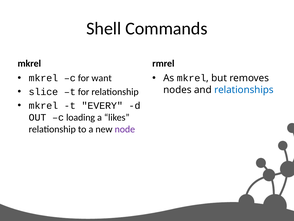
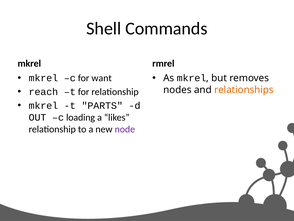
slice: slice -> reach (43, 92)
relationships colour: blue -> orange (244, 90)
EVERY: EVERY -> PARTS (102, 105)
